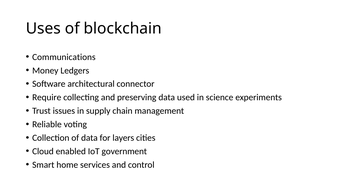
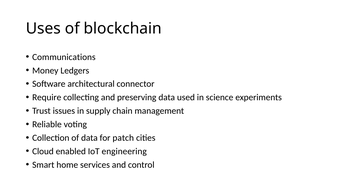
layers: layers -> patch (123, 138)
government: government -> engineering (124, 151)
